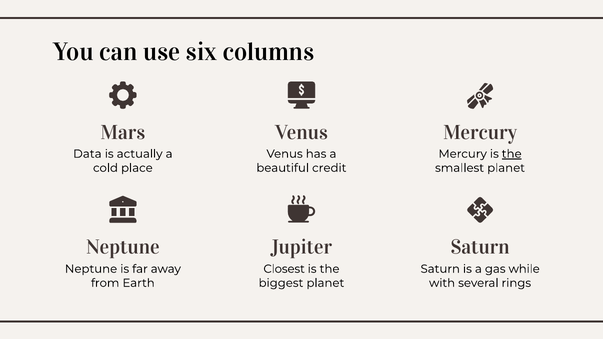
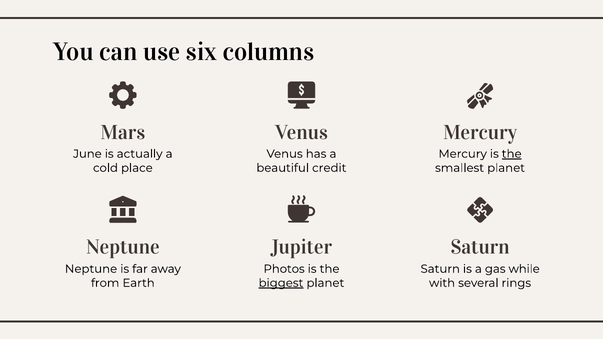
Data: Data -> June (87, 154)
Closest: Closest -> Photos (284, 269)
biggest underline: none -> present (281, 283)
